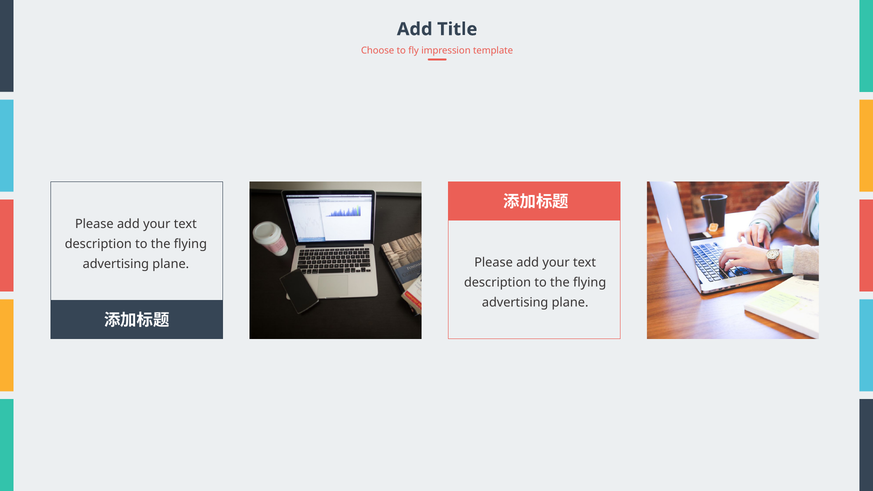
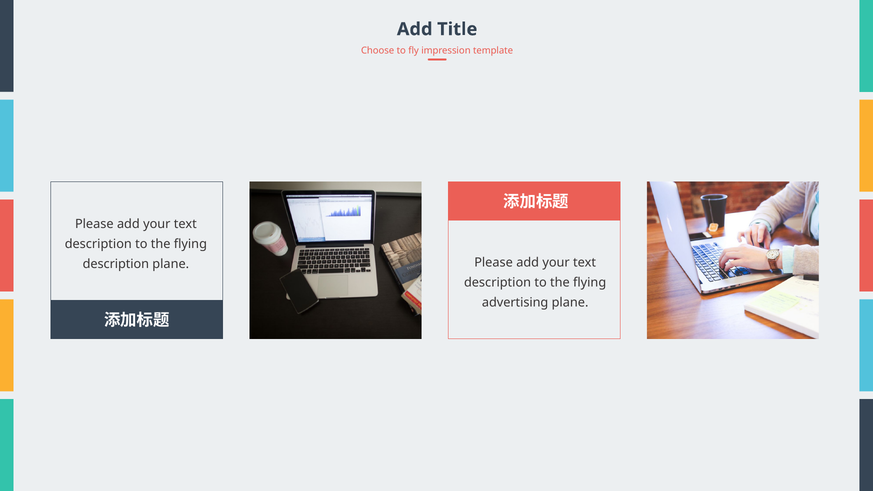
advertising: advertising -> description (116, 264)
